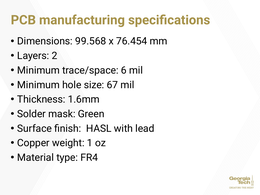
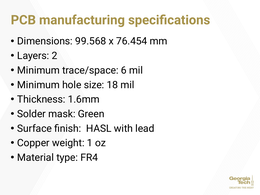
67: 67 -> 18 (112, 85)
